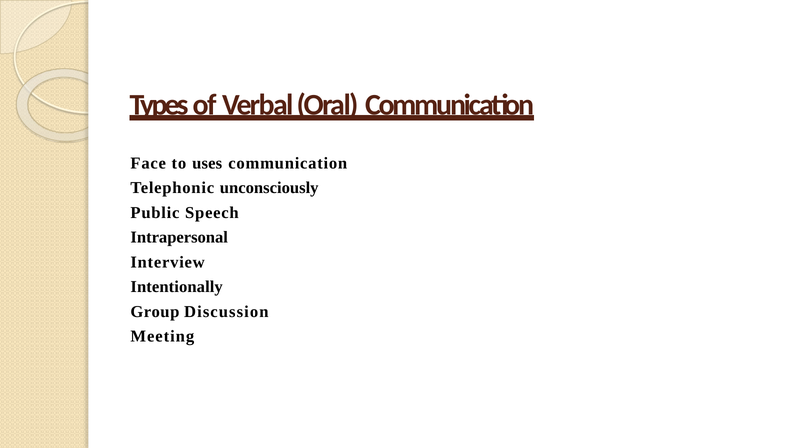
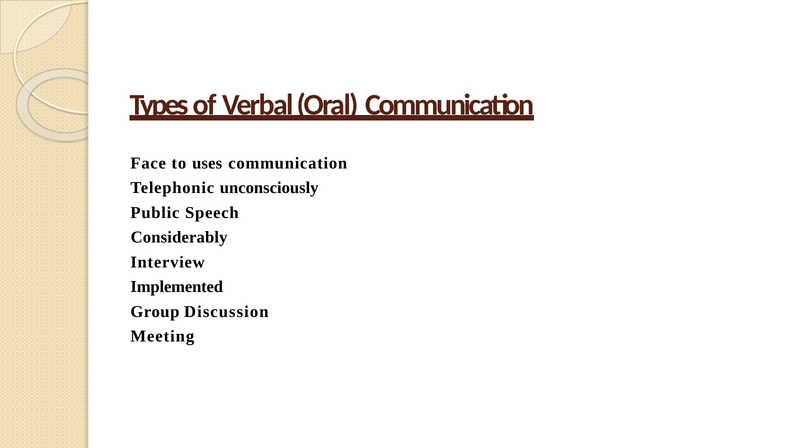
Intrapersonal: Intrapersonal -> Considerably (179, 238)
Intentionally: Intentionally -> Implemented (177, 287)
